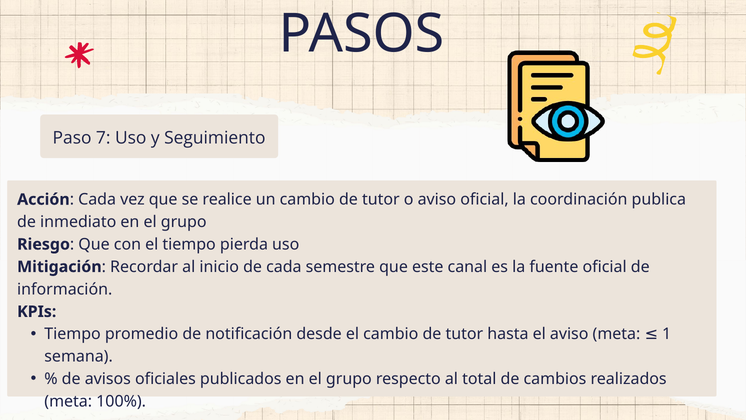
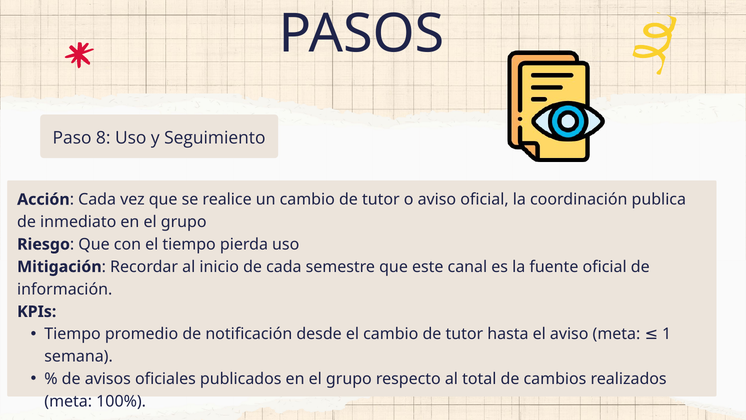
7: 7 -> 8 (103, 138)
